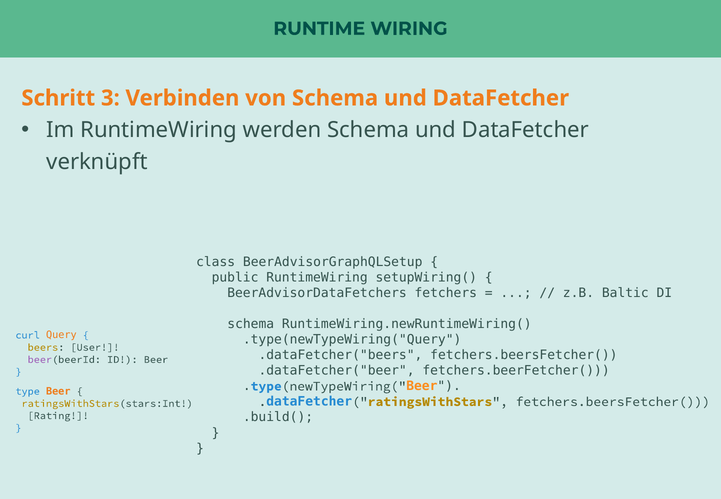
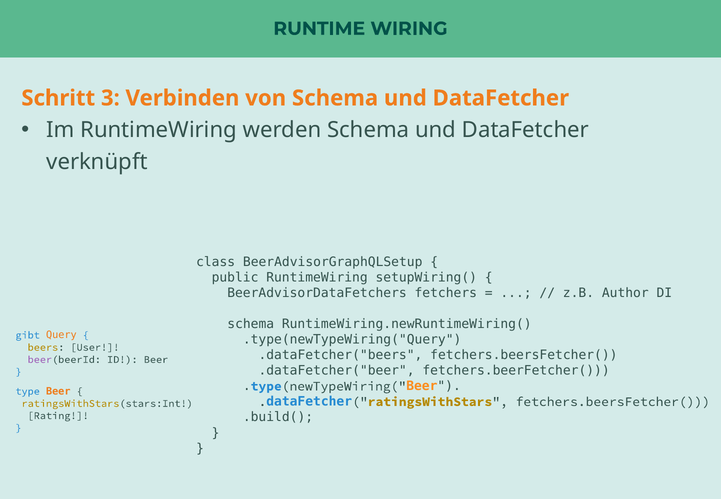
Baltic: Baltic -> Author (625, 293)
curl: curl -> gibt (28, 335)
